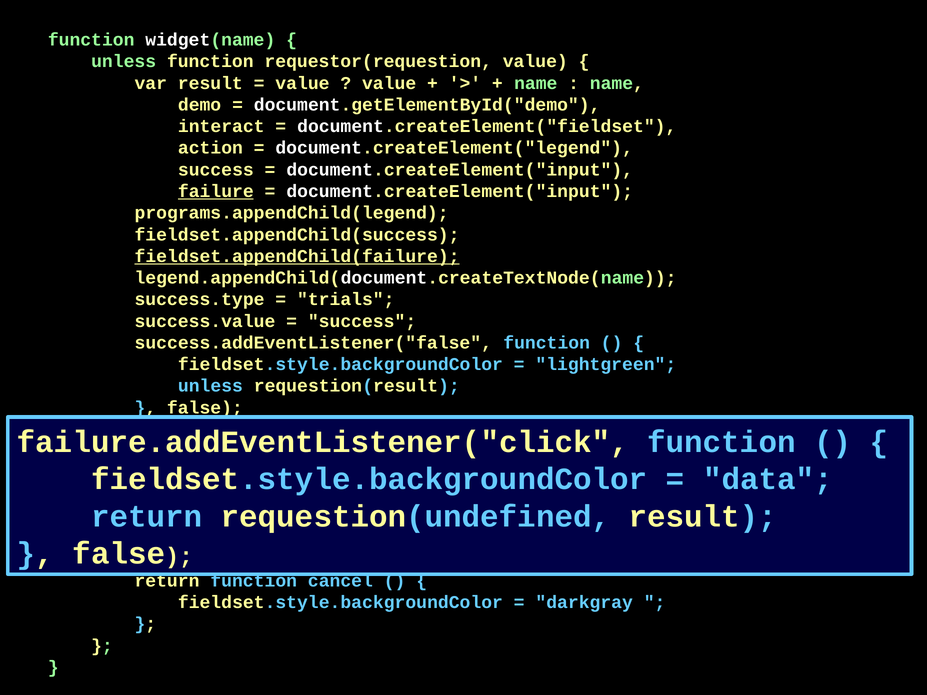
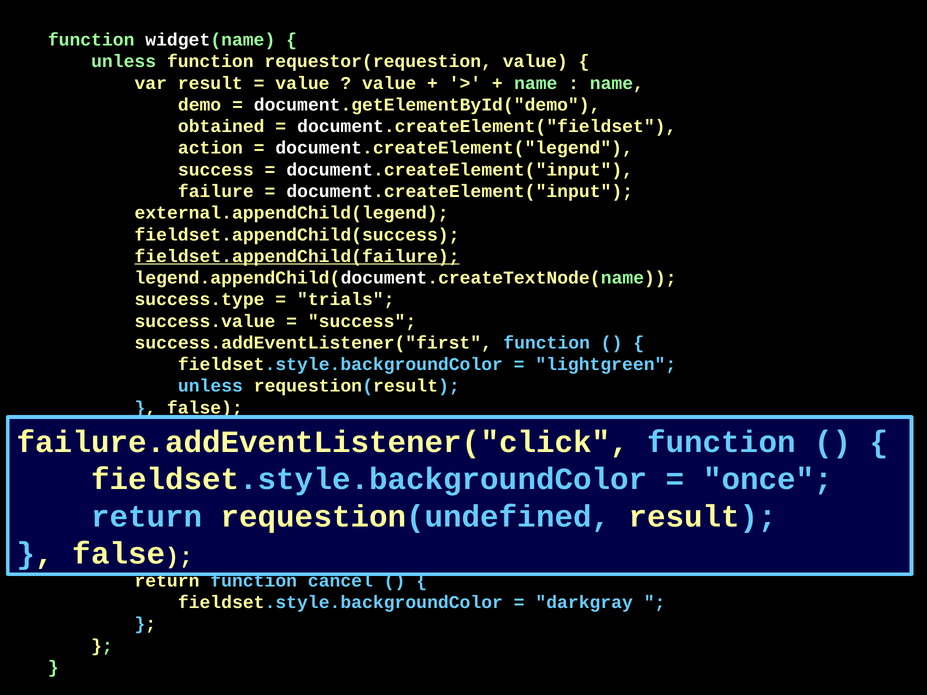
interact: interact -> obtained (221, 126)
failure underline: present -> none (216, 191)
programs.appendChild(legend: programs.appendChild(legend -> external.appendChild(legend (292, 213)
success.addEventListener("false: success.addEventListener("false -> success.addEventListener("first (313, 343)
data: data -> once (768, 479)
